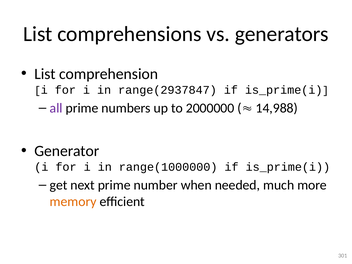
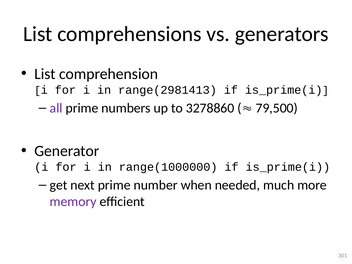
range(2937847: range(2937847 -> range(2981413 (167, 90)
2000000: 2000000 -> 3278860 (210, 108)
14,988: 14,988 -> 79,500 (277, 108)
memory colour: orange -> purple (73, 202)
